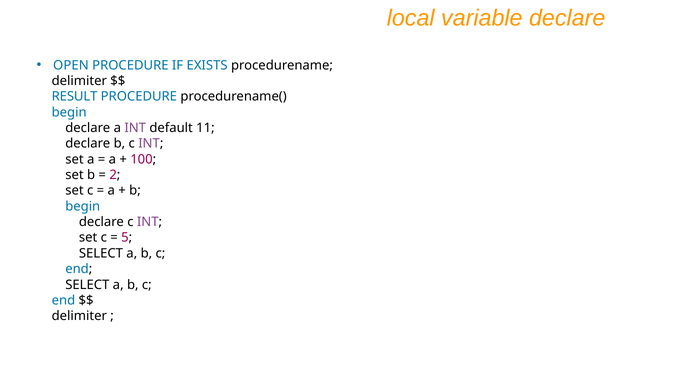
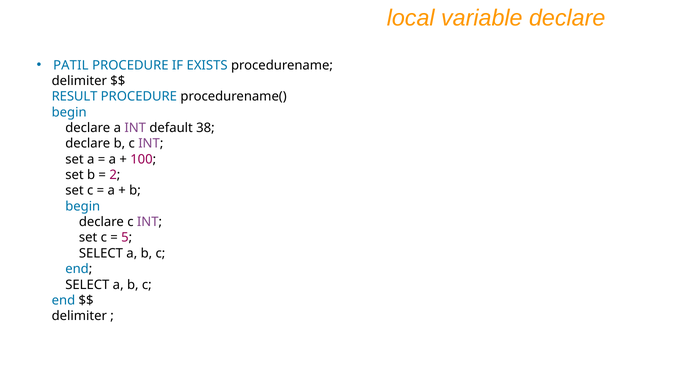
OPEN: OPEN -> PATIL (71, 65)
11: 11 -> 38 (205, 128)
